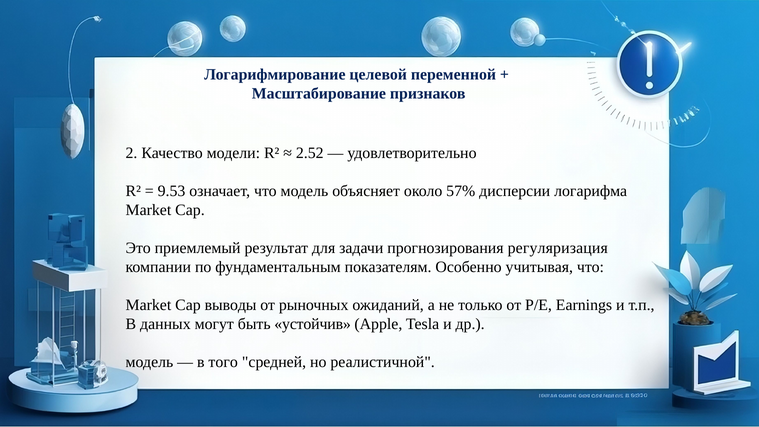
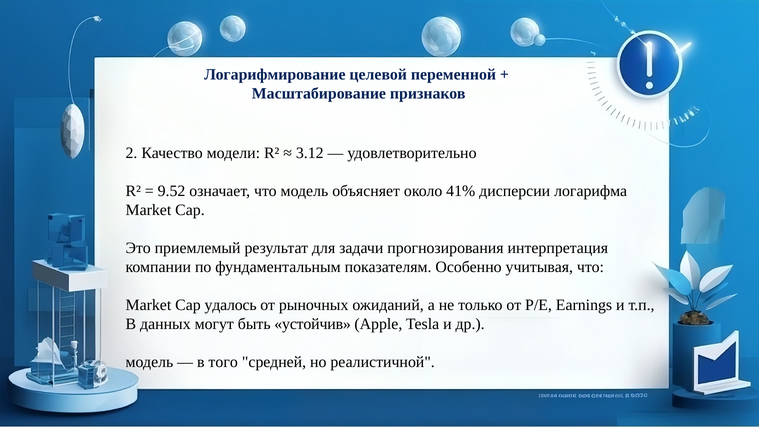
2.52: 2.52 -> 3.12 (310, 153)
9.53: 9.53 -> 9.52 (172, 191)
57%: 57% -> 41% (461, 191)
регуляризация: регуляризация -> интерпретация (558, 248)
выводы: выводы -> удалось (231, 305)
